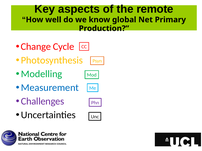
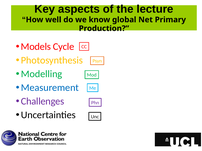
remote: remote -> lecture (155, 9)
Change: Change -> Models (36, 47)
